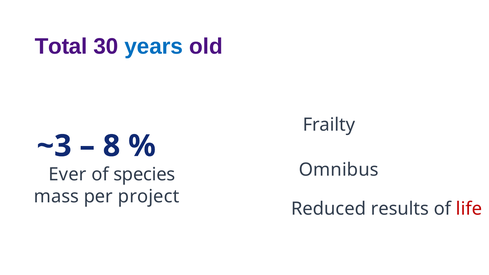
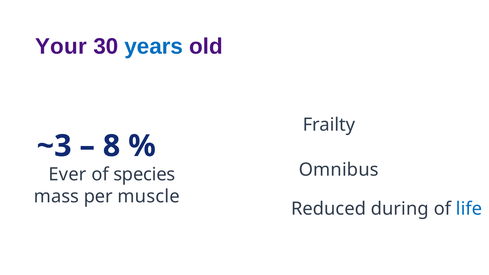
Total: Total -> Your (61, 46)
project: project -> muscle (149, 197)
results: results -> during (400, 209)
life colour: red -> blue (469, 209)
